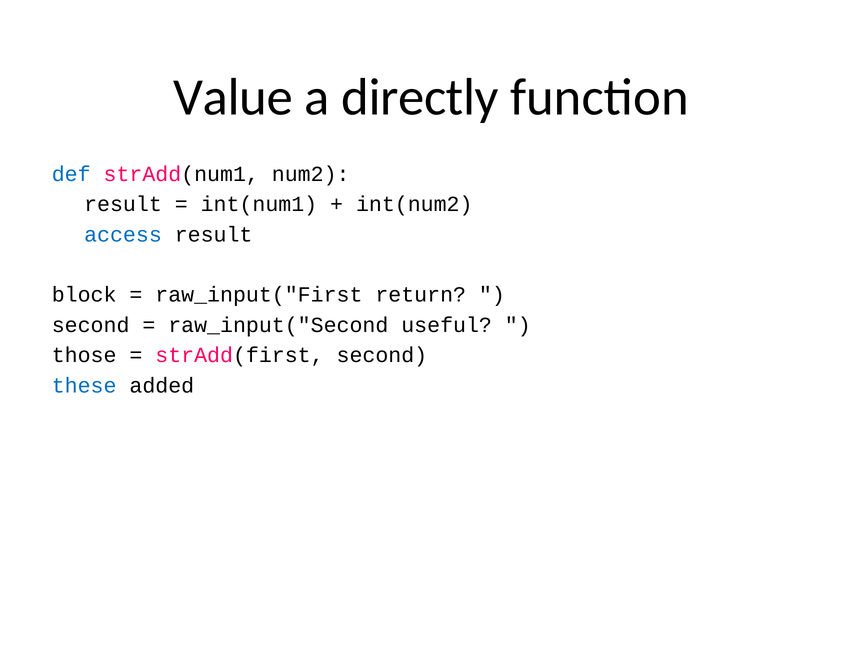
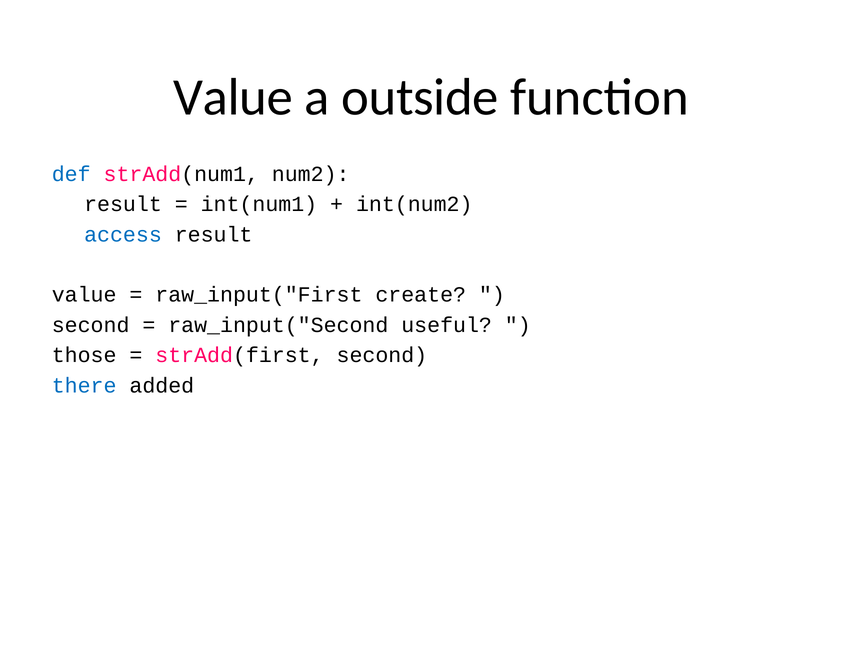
directly: directly -> outside (420, 97)
block: block -> value (84, 295)
return: return -> create (421, 295)
these: these -> there (84, 386)
